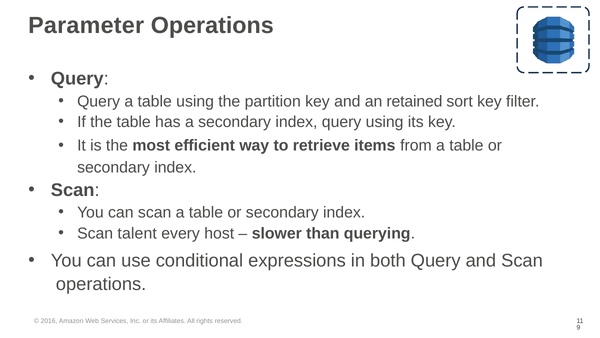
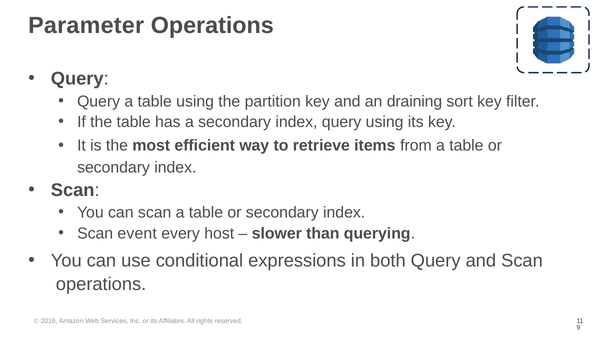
retained: retained -> draining (414, 101)
talent: talent -> event (137, 233)
